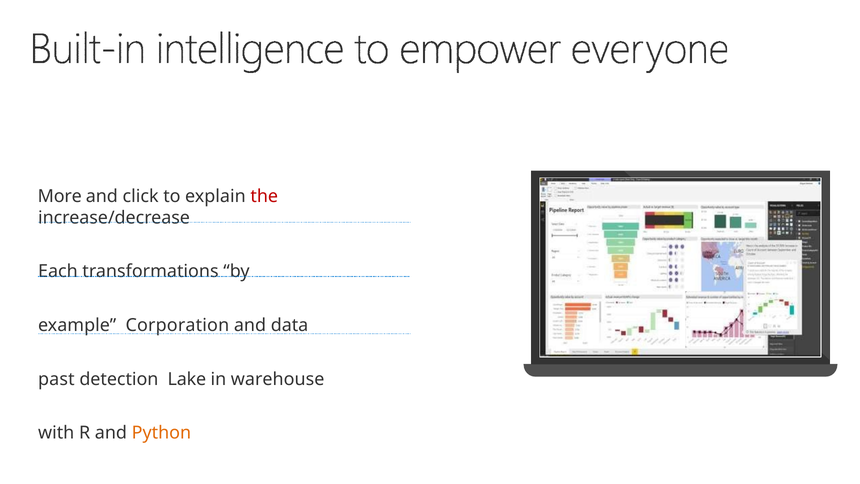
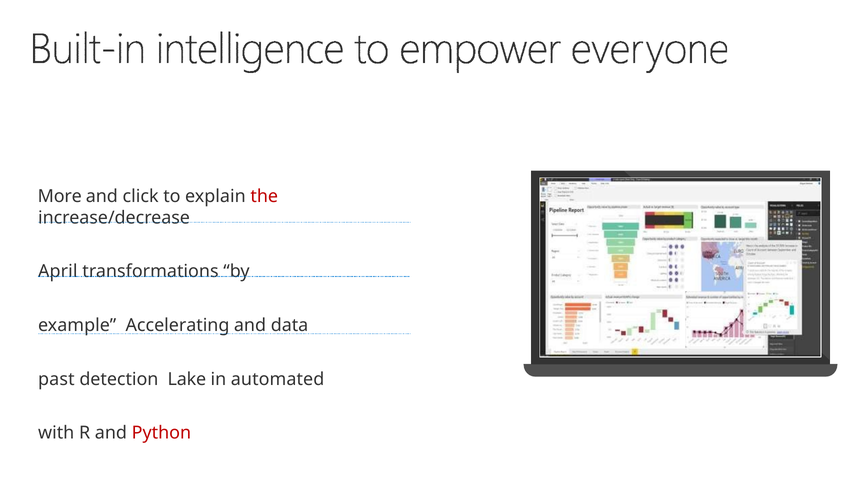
Each: Each -> April (58, 271)
Corporation: Corporation -> Accelerating (177, 325)
warehouse: warehouse -> automated (278, 379)
Python colour: orange -> red (161, 433)
